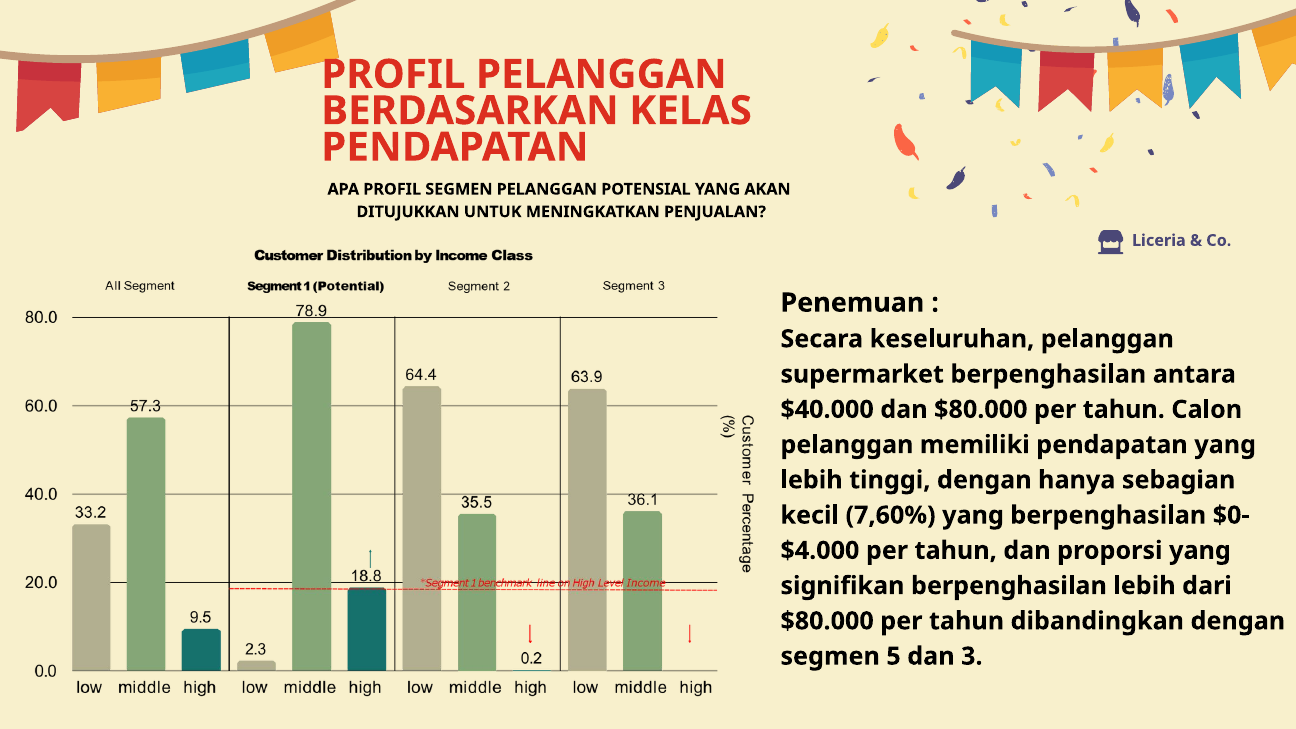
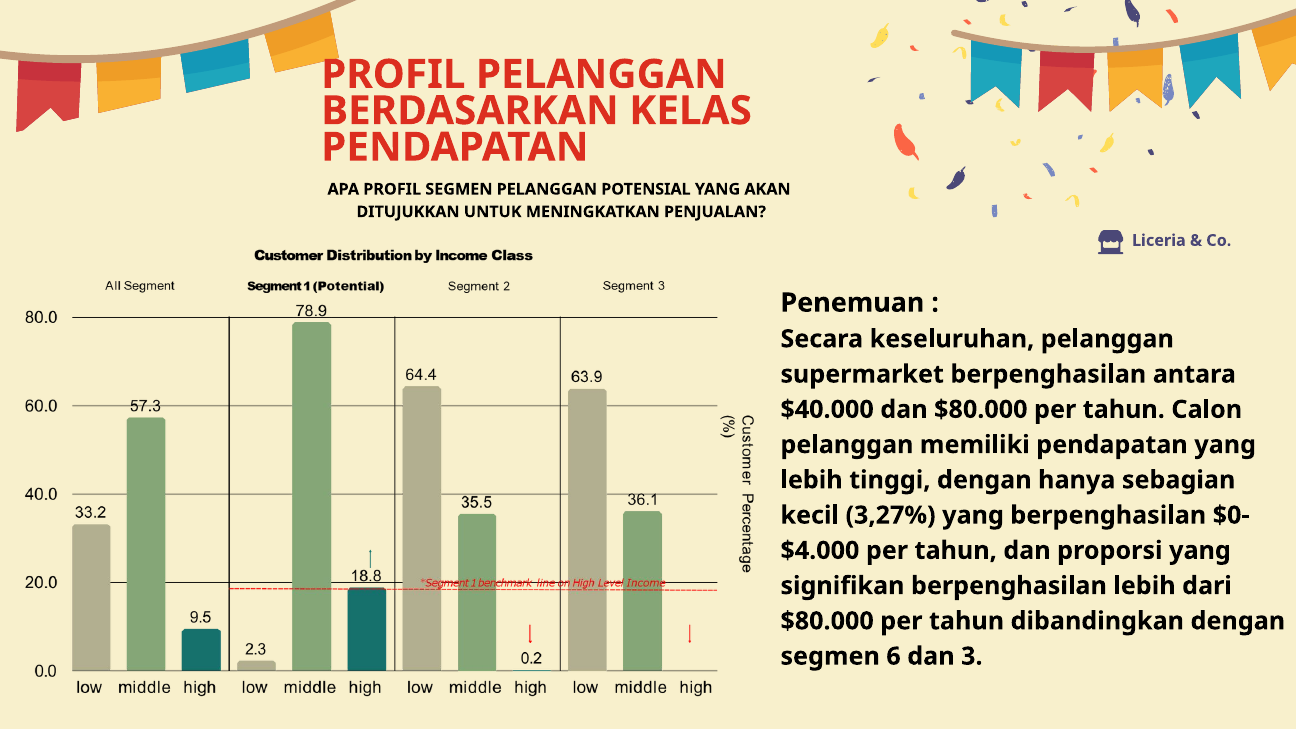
7,60%: 7,60% -> 3,27% (891, 515)
5: 5 -> 6 (894, 656)
